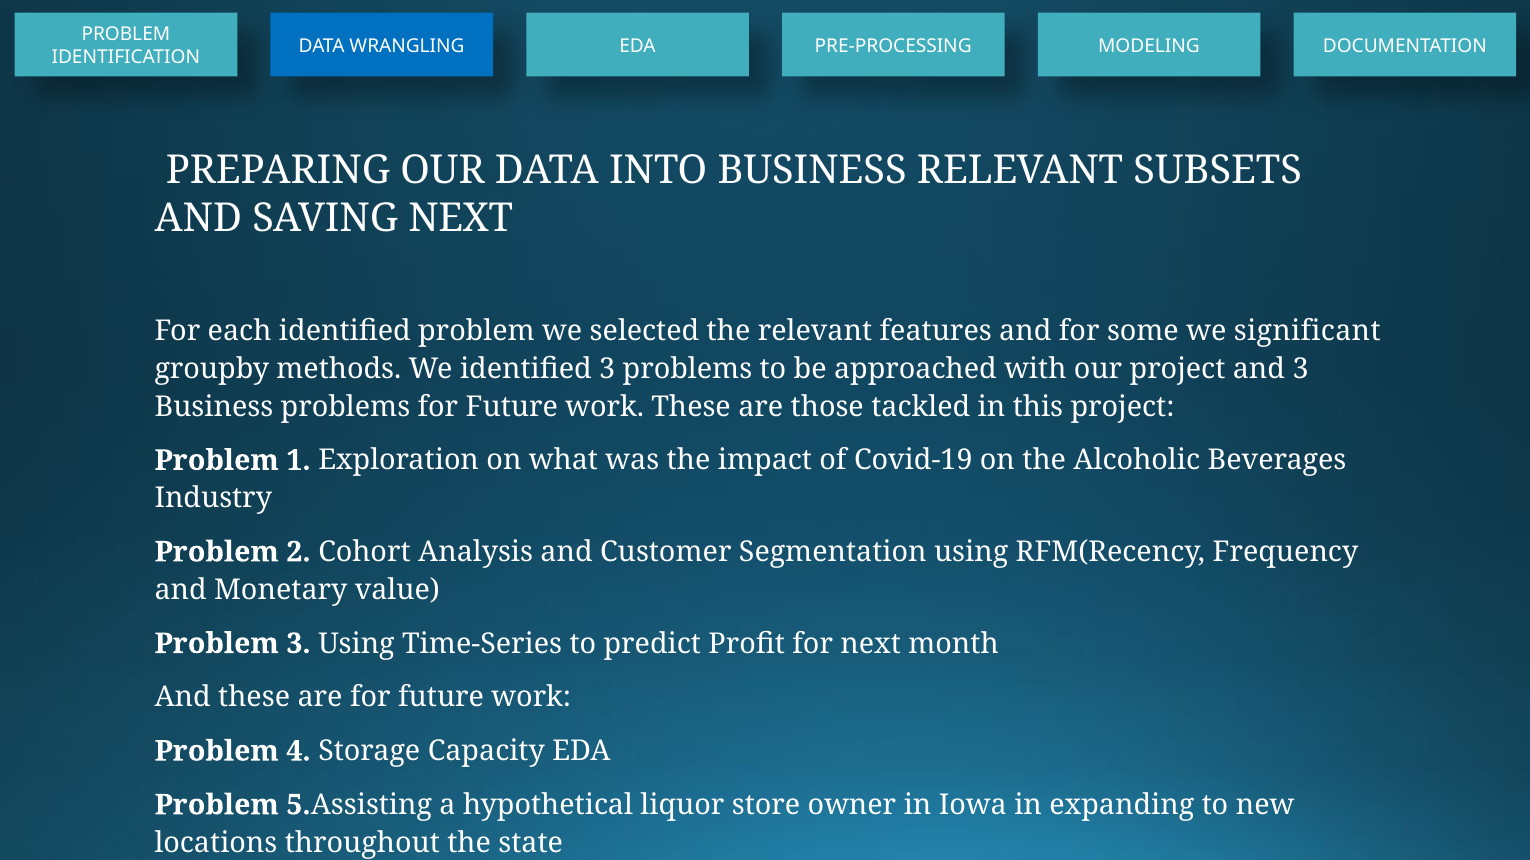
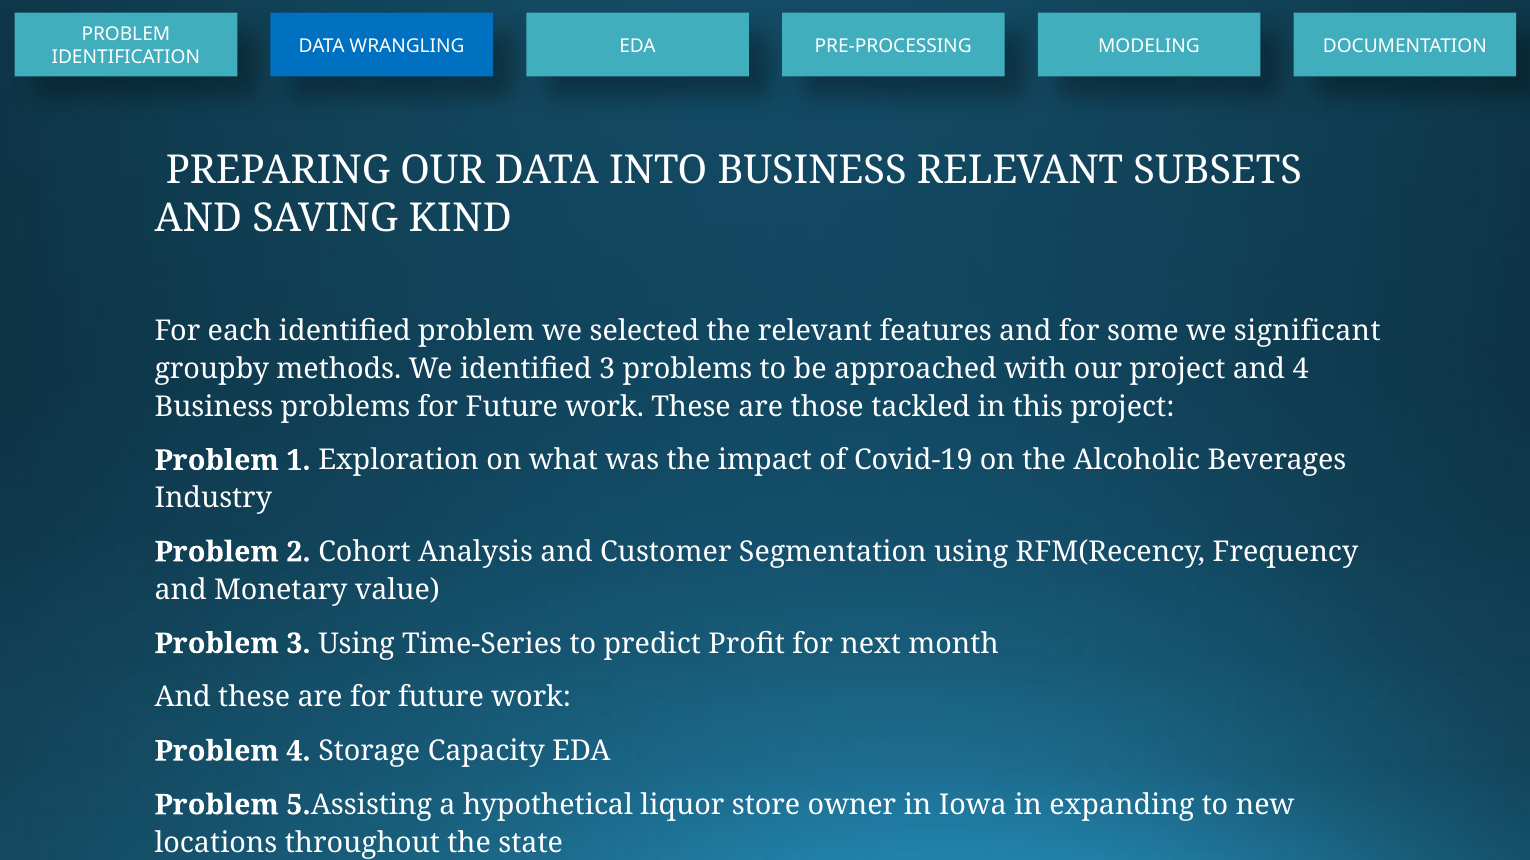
SAVING NEXT: NEXT -> KIND (460, 219)
and 3: 3 -> 4 (1301, 369)
